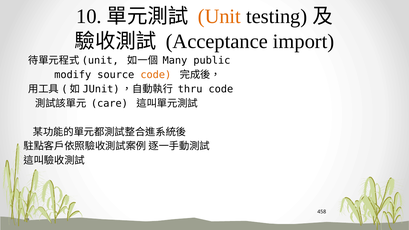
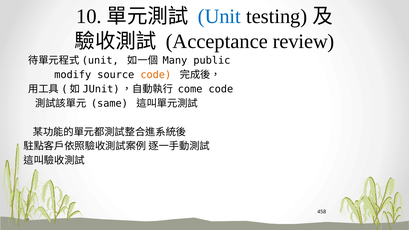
Unit colour: orange -> blue (219, 17)
import: import -> review (304, 41)
thru: thru -> come (190, 89)
care: care -> same (109, 103)
